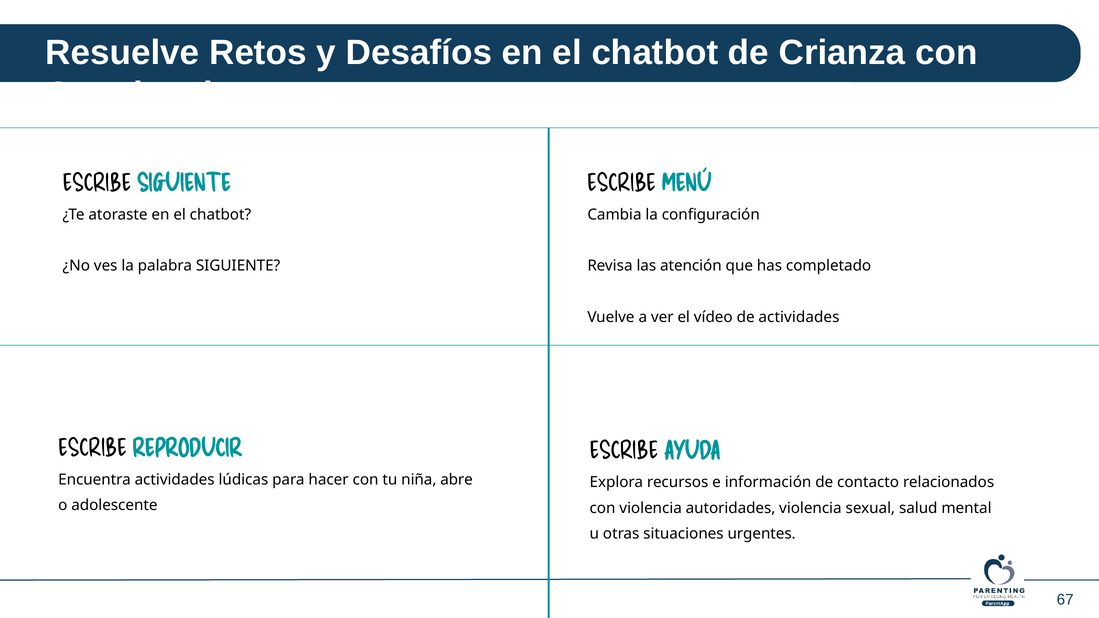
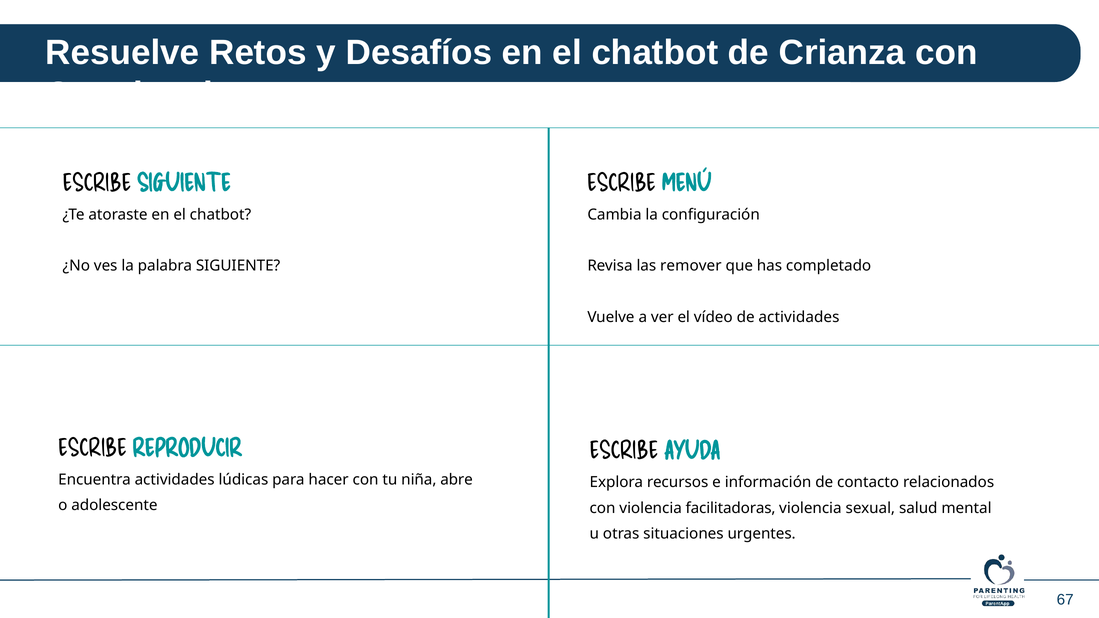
atención: atención -> remover (691, 266)
autoridades: autoridades -> facilitadoras (731, 508)
